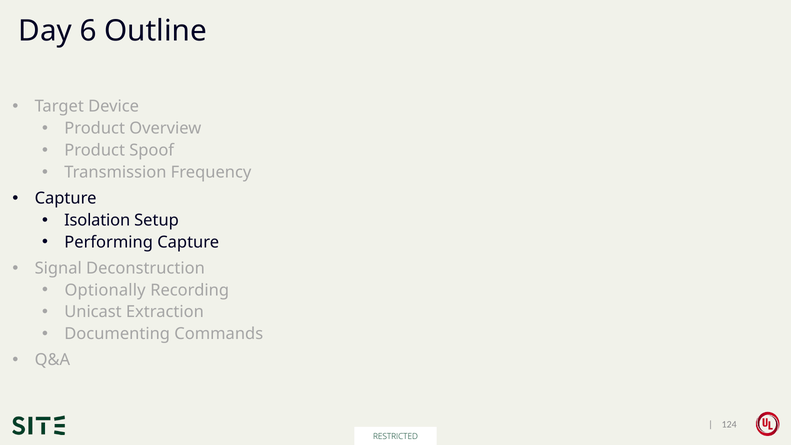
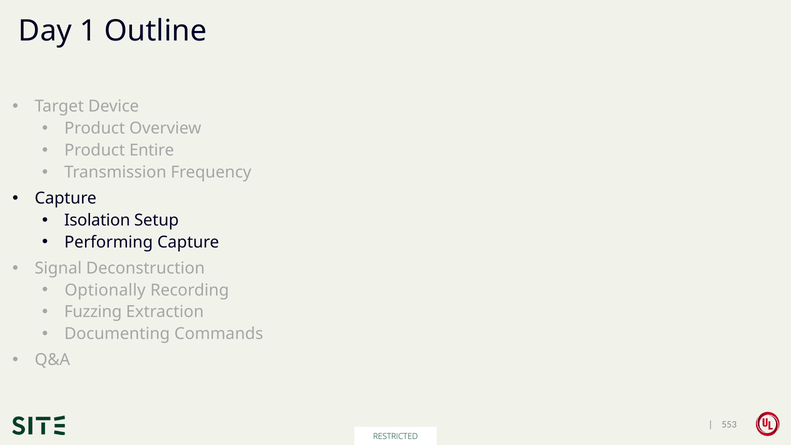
6: 6 -> 1 (88, 31)
Spoof: Spoof -> Entire (152, 150)
Unicast: Unicast -> Fuzzing (93, 312)
124: 124 -> 553 (729, 425)
